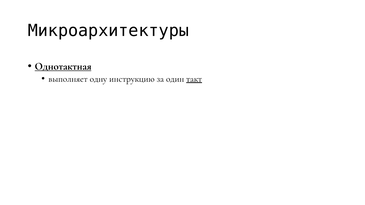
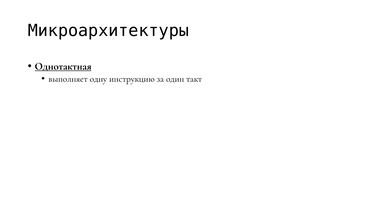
такт underline: present -> none (194, 79)
